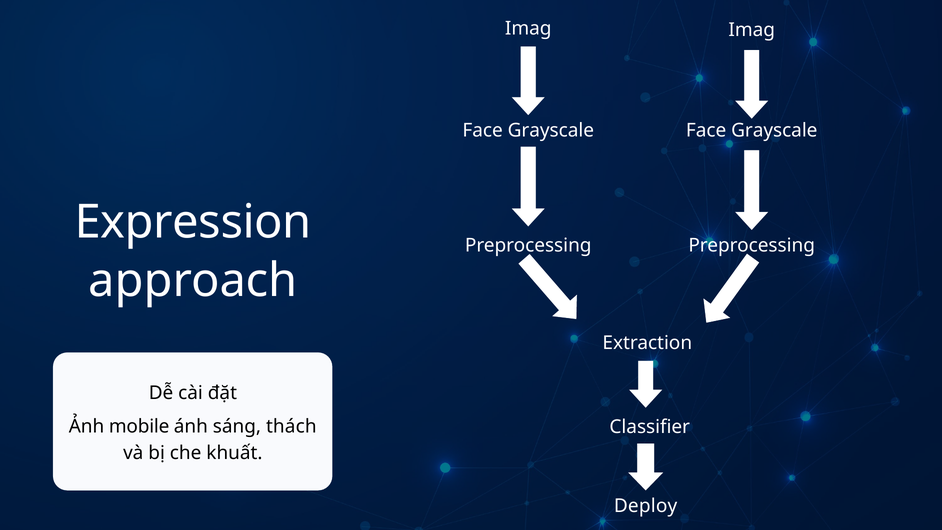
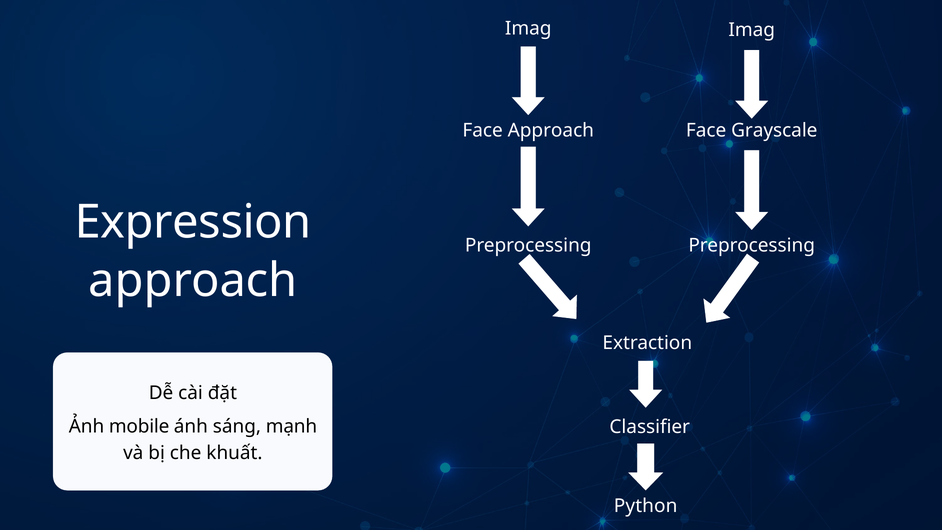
Grayscale: Grayscale -> Approach (551, 130)
thách: thách -> mạnh (291, 427)
Deploy: Deploy -> Python (646, 506)
